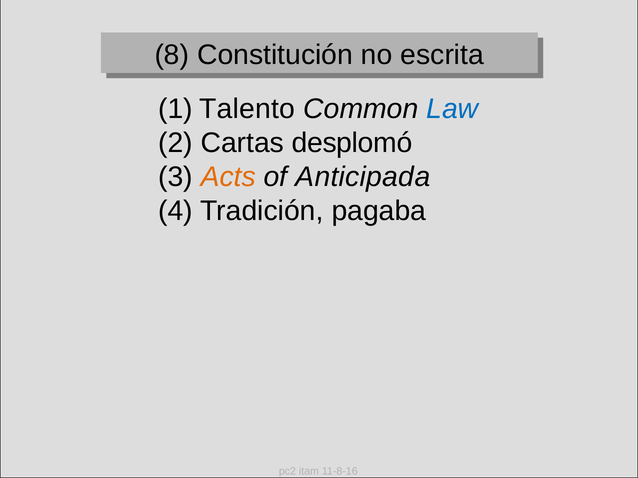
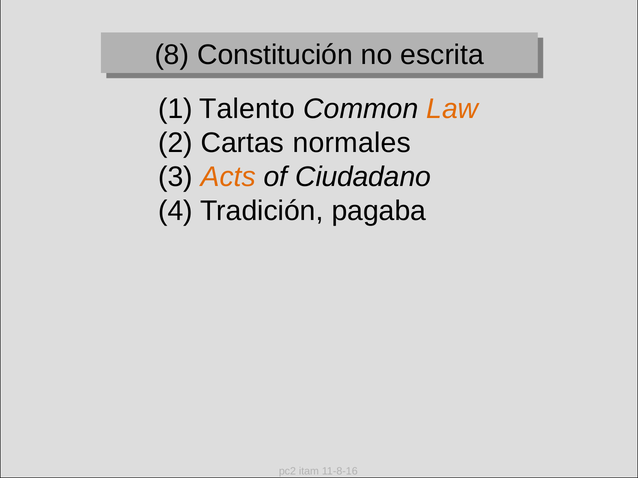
Law colour: blue -> orange (452, 109)
desplomó: desplomó -> normales (352, 143)
Anticipada: Anticipada -> Ciudadano (363, 177)
